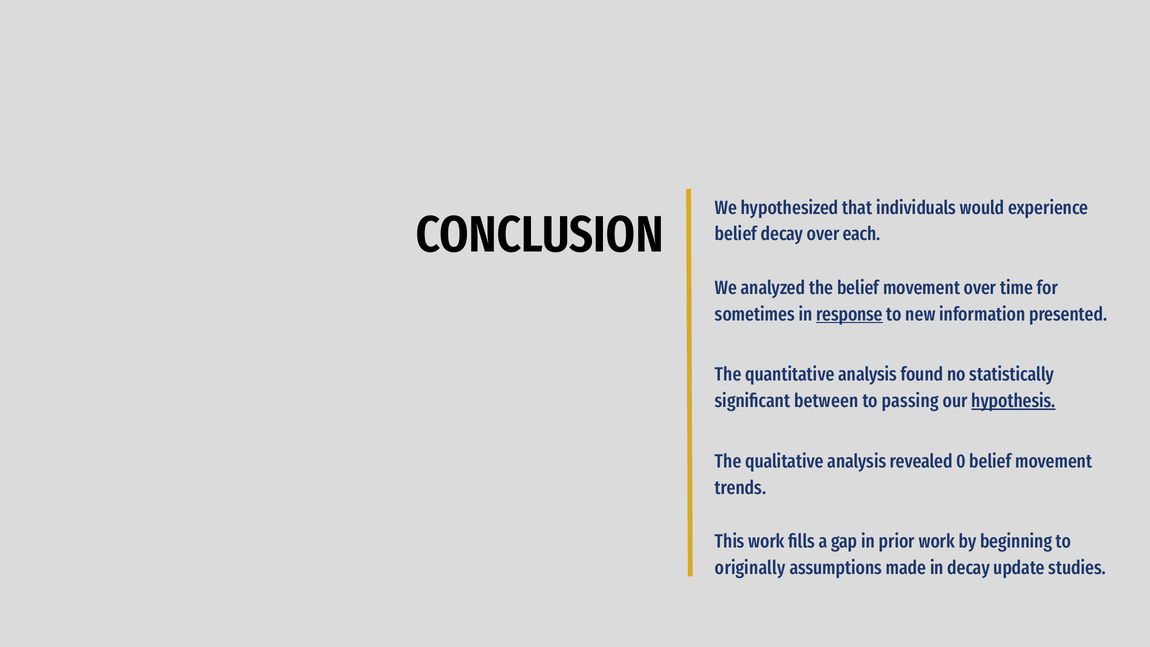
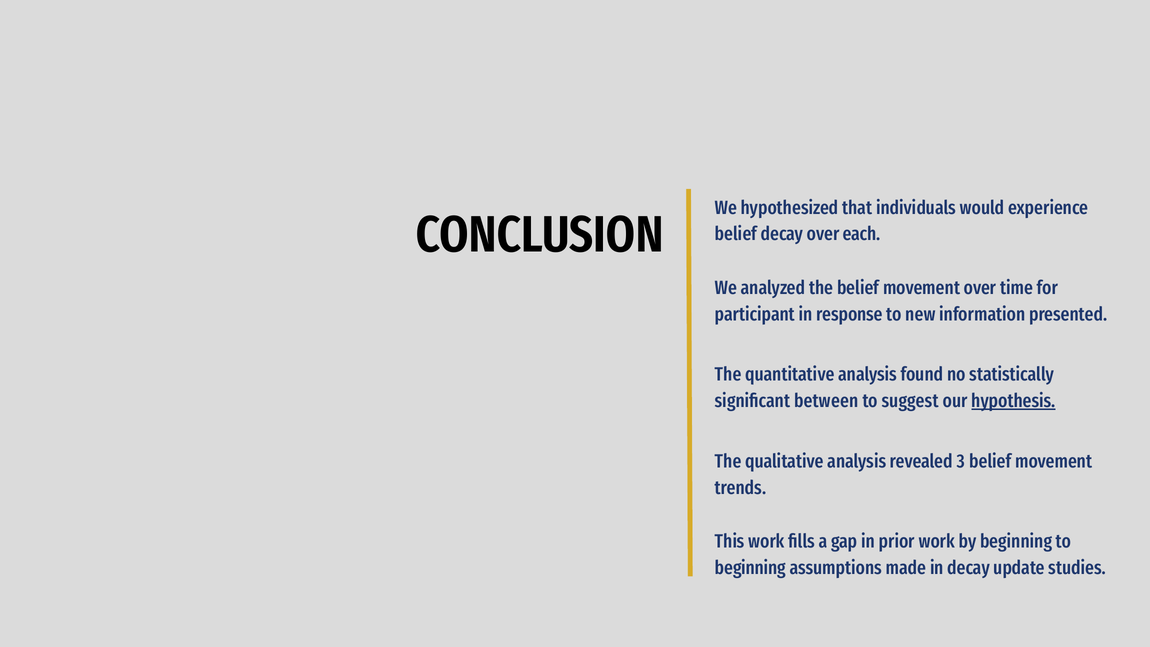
sometimes: sometimes -> participant (755, 314)
response underline: present -> none (849, 314)
passing: passing -> suggest (910, 401)
0: 0 -> 3 (961, 461)
originally: originally -> beginning (750, 568)
